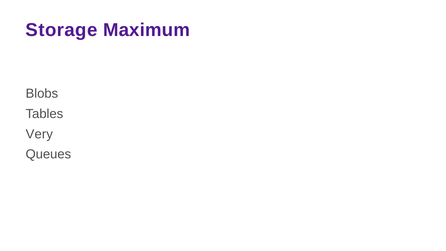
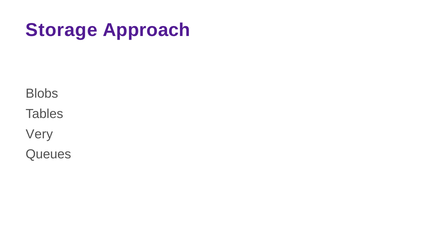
Maximum: Maximum -> Approach (147, 30)
